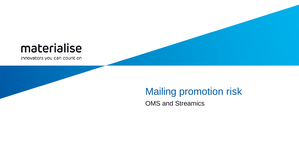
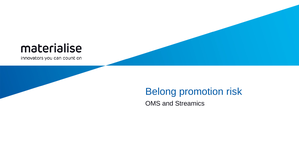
Mailing: Mailing -> Belong (161, 92)
